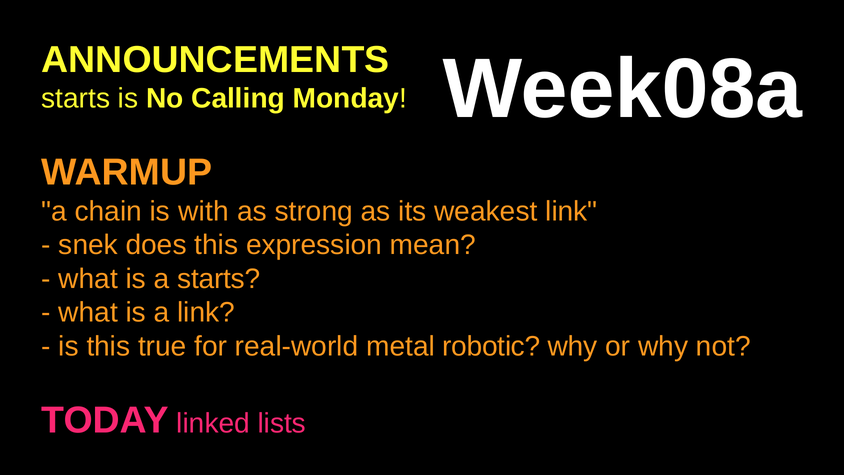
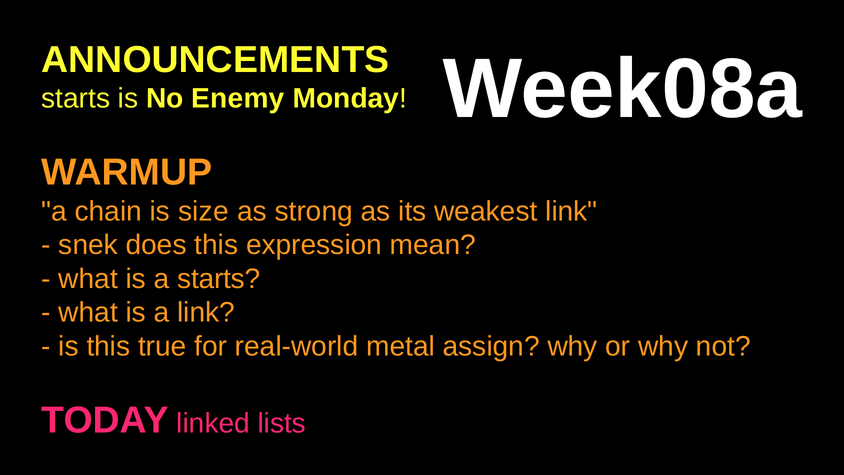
Calling: Calling -> Enemy (238, 99)
with: with -> size (204, 211)
robotic: robotic -> assign (491, 346)
